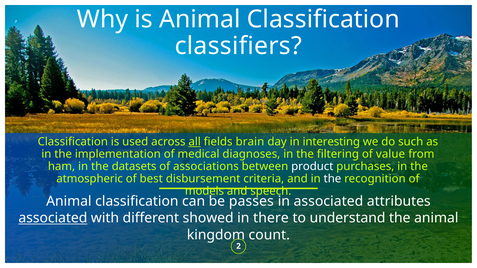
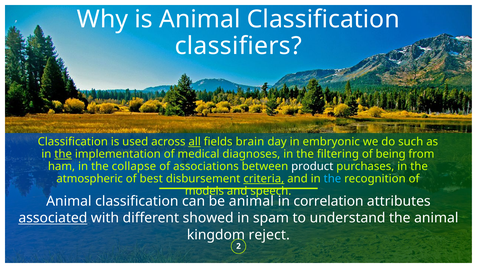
interesting: interesting -> embryonic (331, 142)
the underline: none -> present (63, 154)
value: value -> being (391, 154)
datasets: datasets -> collapse (134, 167)
criteria underline: none -> present (264, 179)
the colour: white -> light blue (332, 179)
be passes: passes -> animal (251, 202)
in associated: associated -> correlation (329, 202)
there: there -> spam (271, 218)
count: count -> reject (269, 235)
